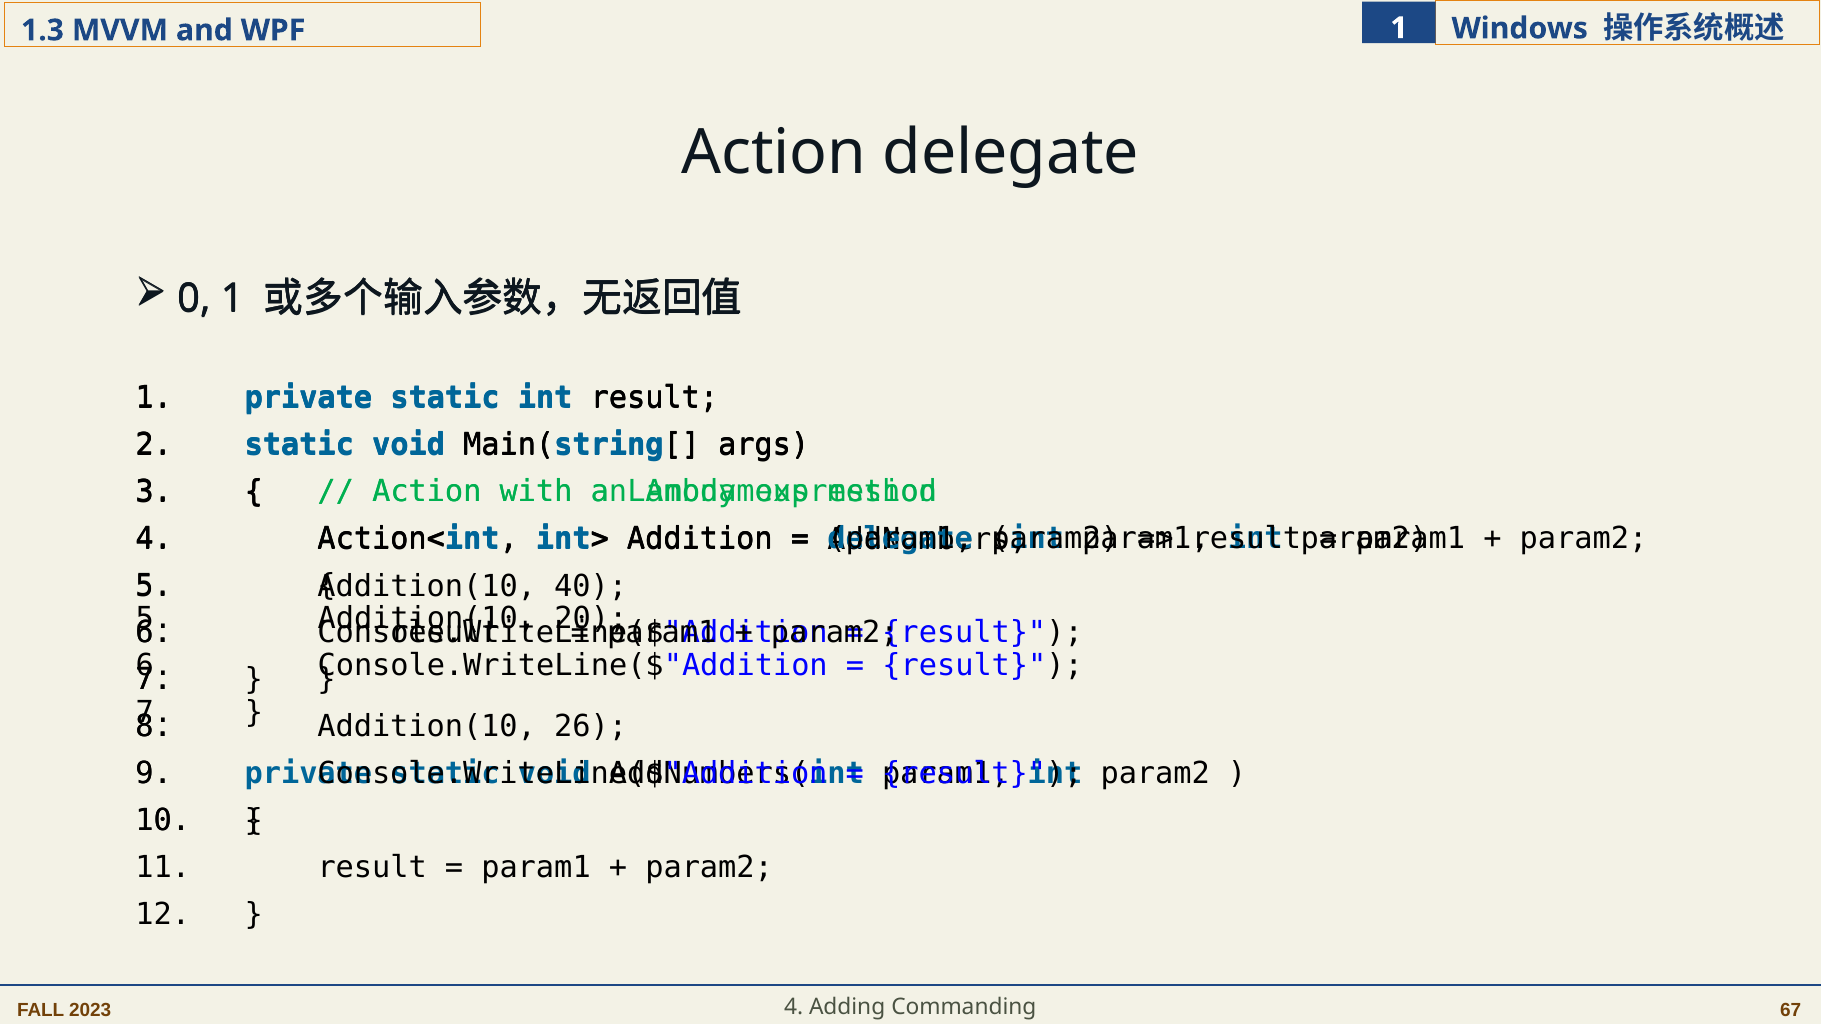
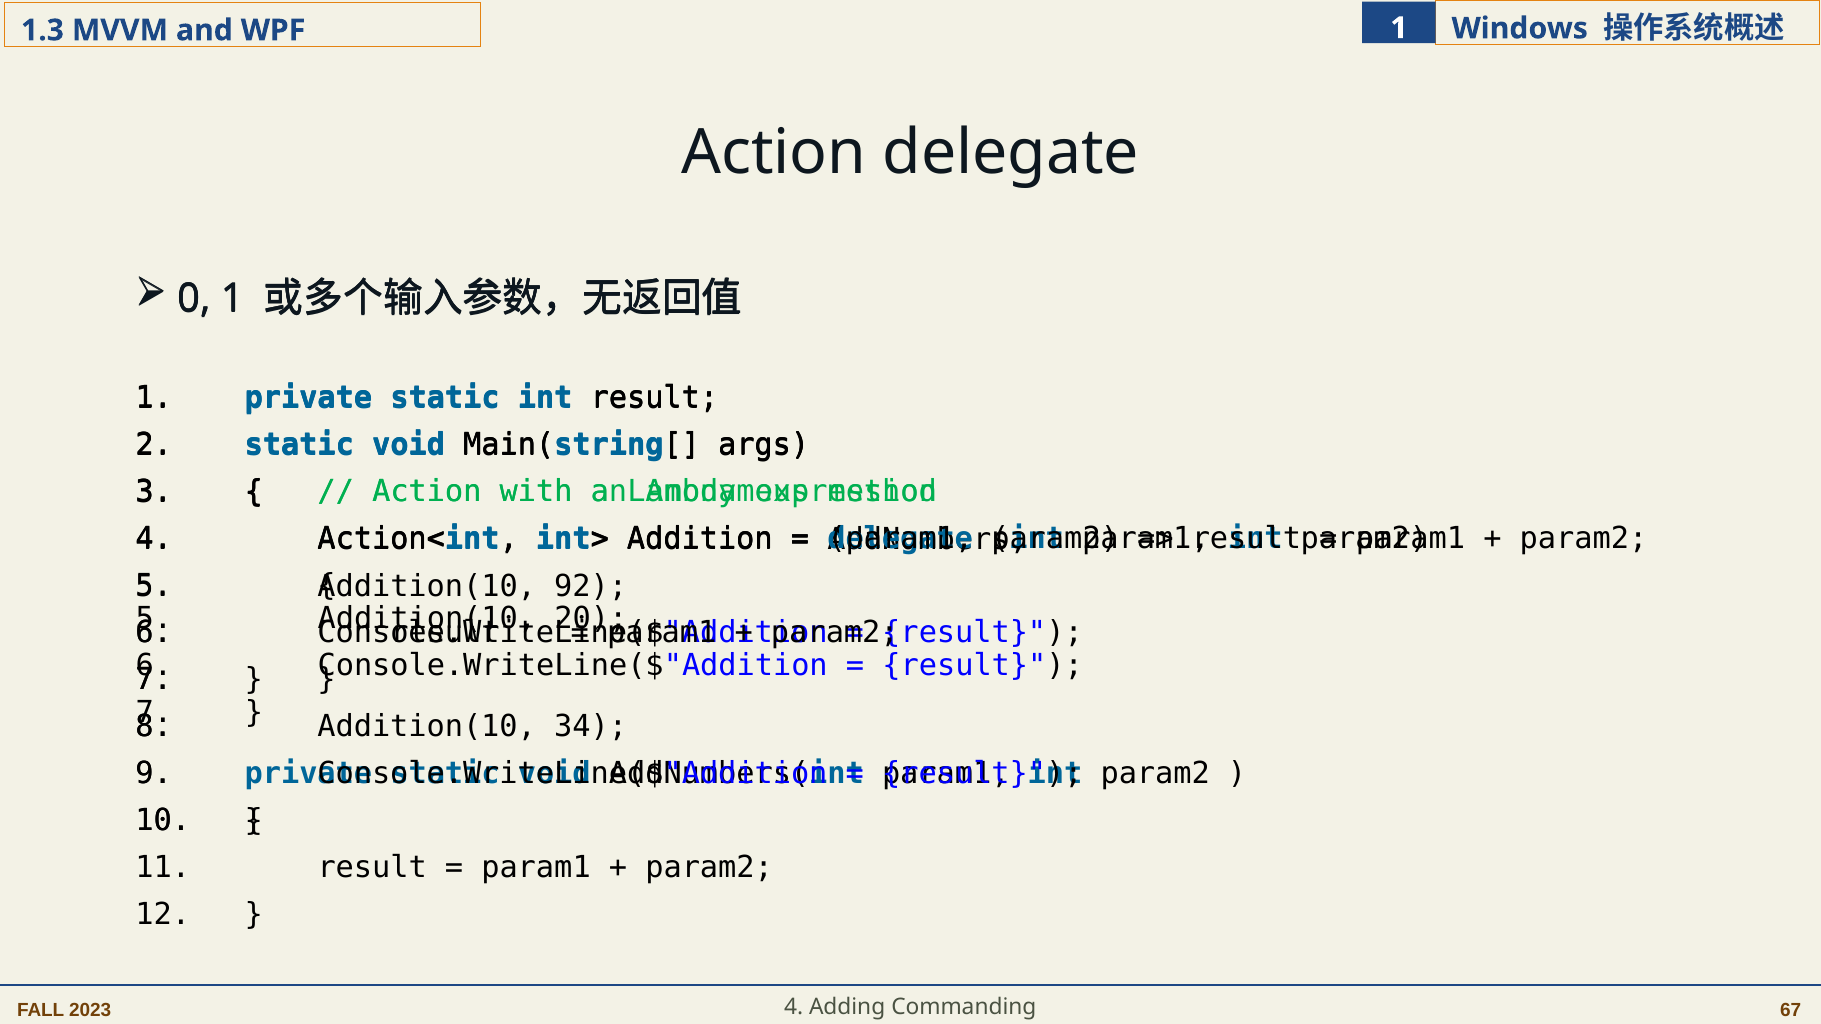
40: 40 -> 92 (591, 586)
26: 26 -> 34 (591, 727)
